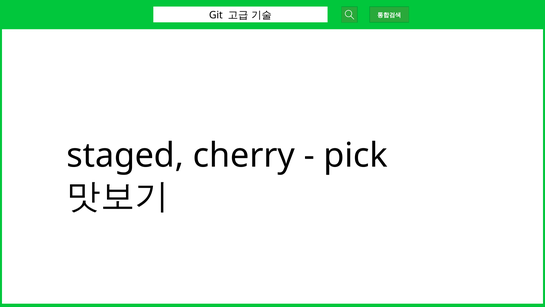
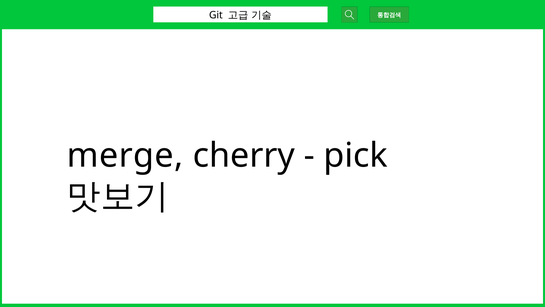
staged: staged -> merge (125, 155)
